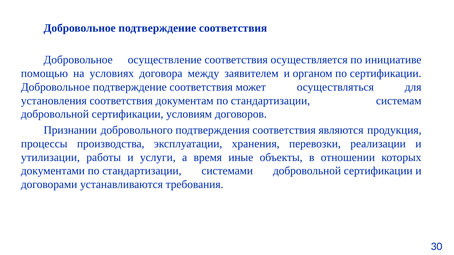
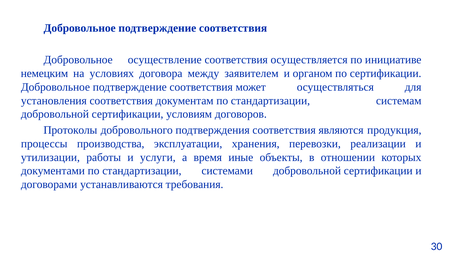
помощью: помощью -> немецким (44, 74)
Признании: Признании -> Протоколы (70, 130)
